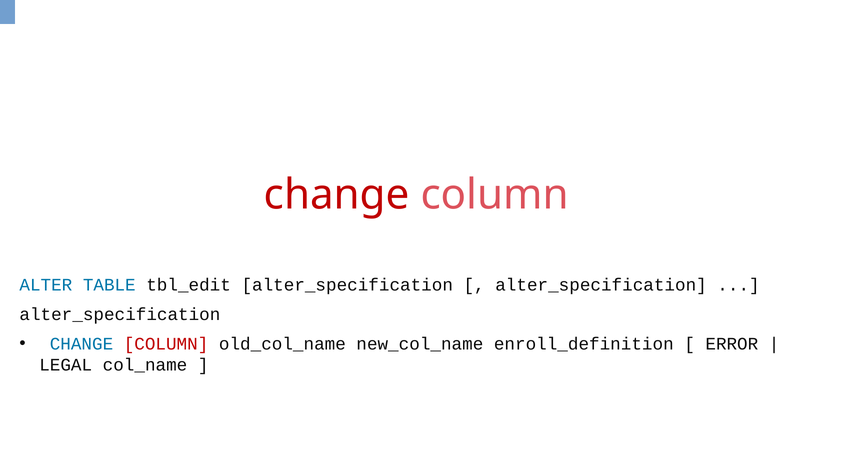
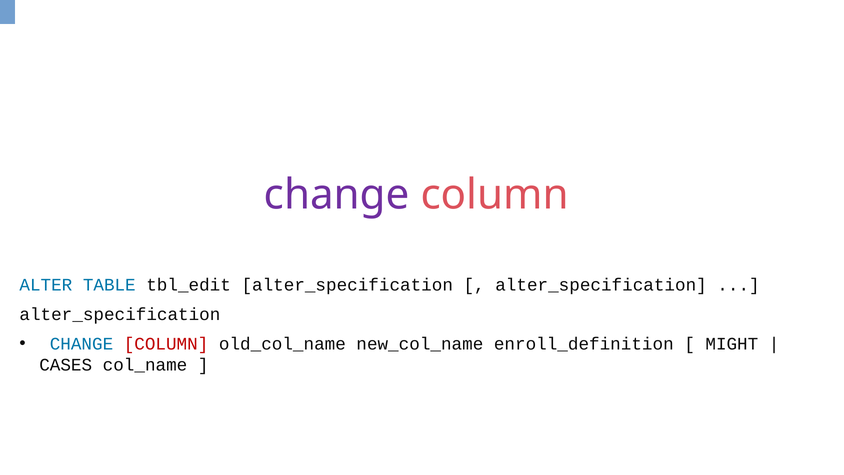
change colour: red -> purple (337, 195)
ERROR: ERROR -> MIGHT (732, 344)
LEGAL: LEGAL -> CASES (66, 365)
